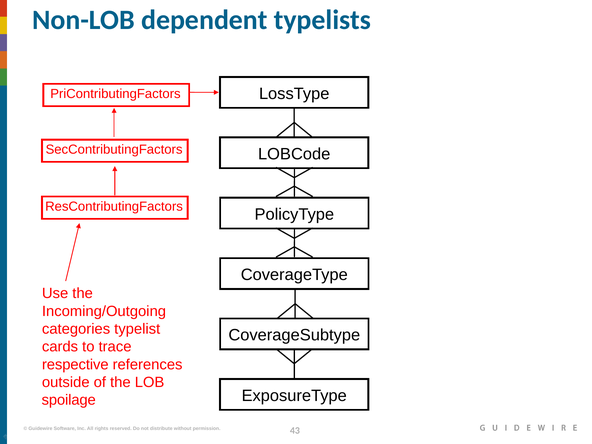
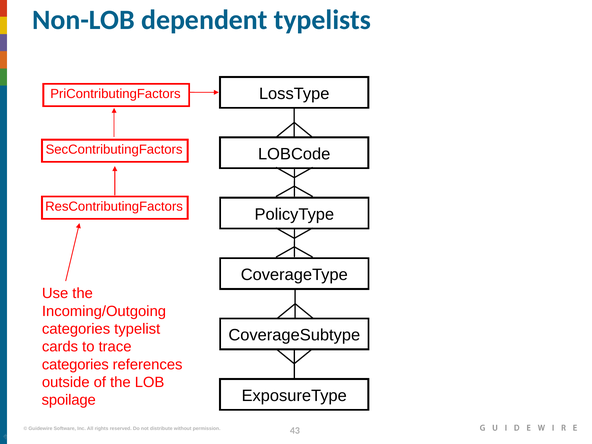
respective: respective -> categories (75, 364)
